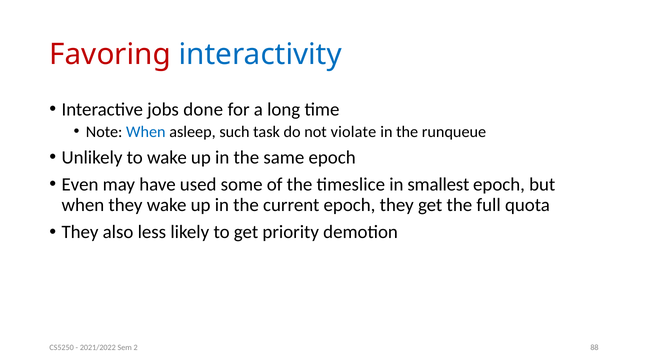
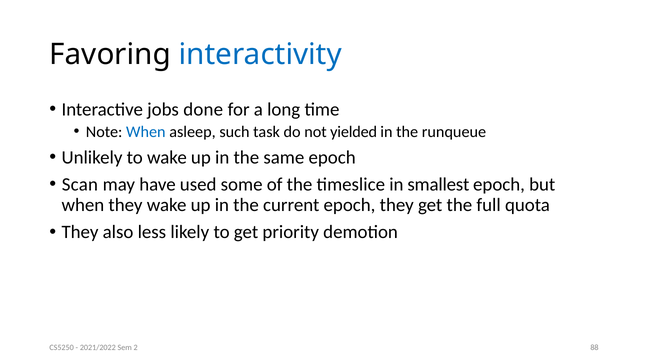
Favoring colour: red -> black (110, 54)
violate: violate -> yielded (354, 132)
Even: Even -> Scan (80, 185)
